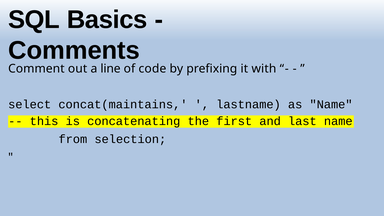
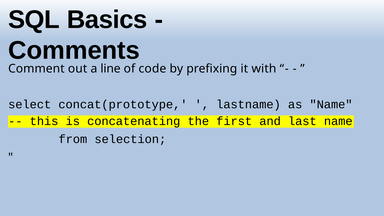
concat(maintains: concat(maintains -> concat(prototype (123, 104)
